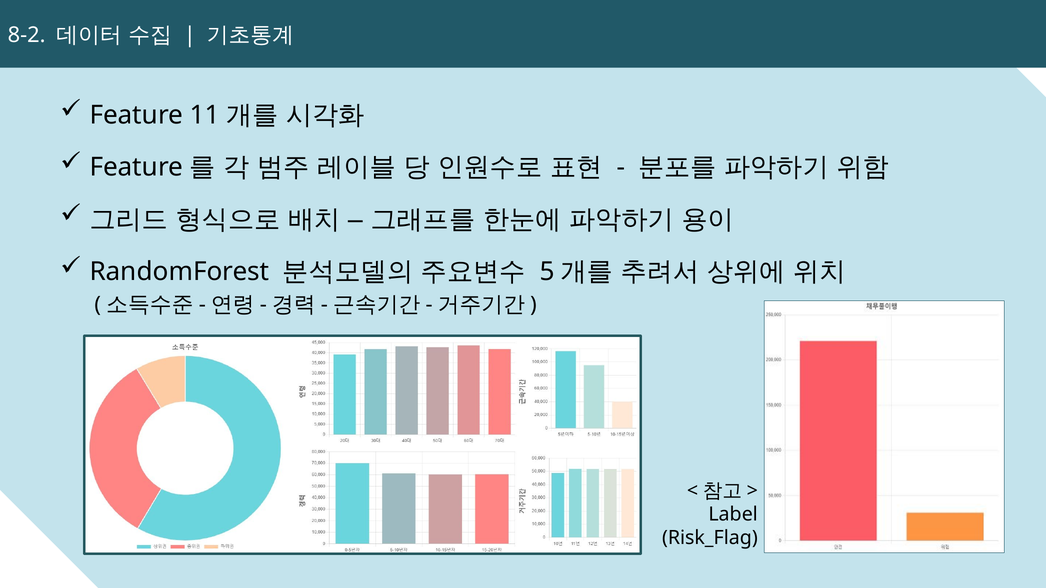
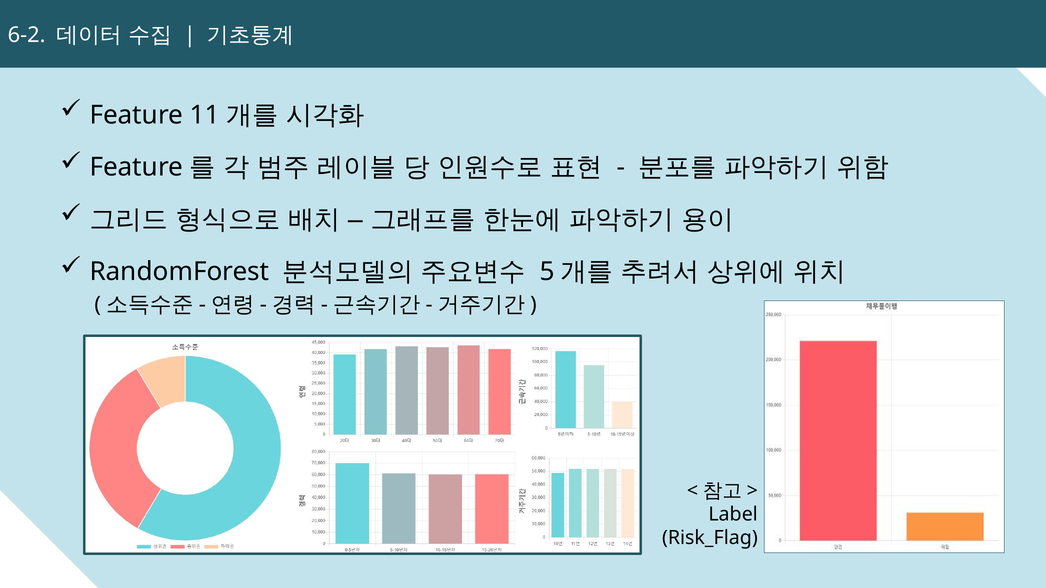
8-2: 8-2 -> 6-2 (27, 35)
